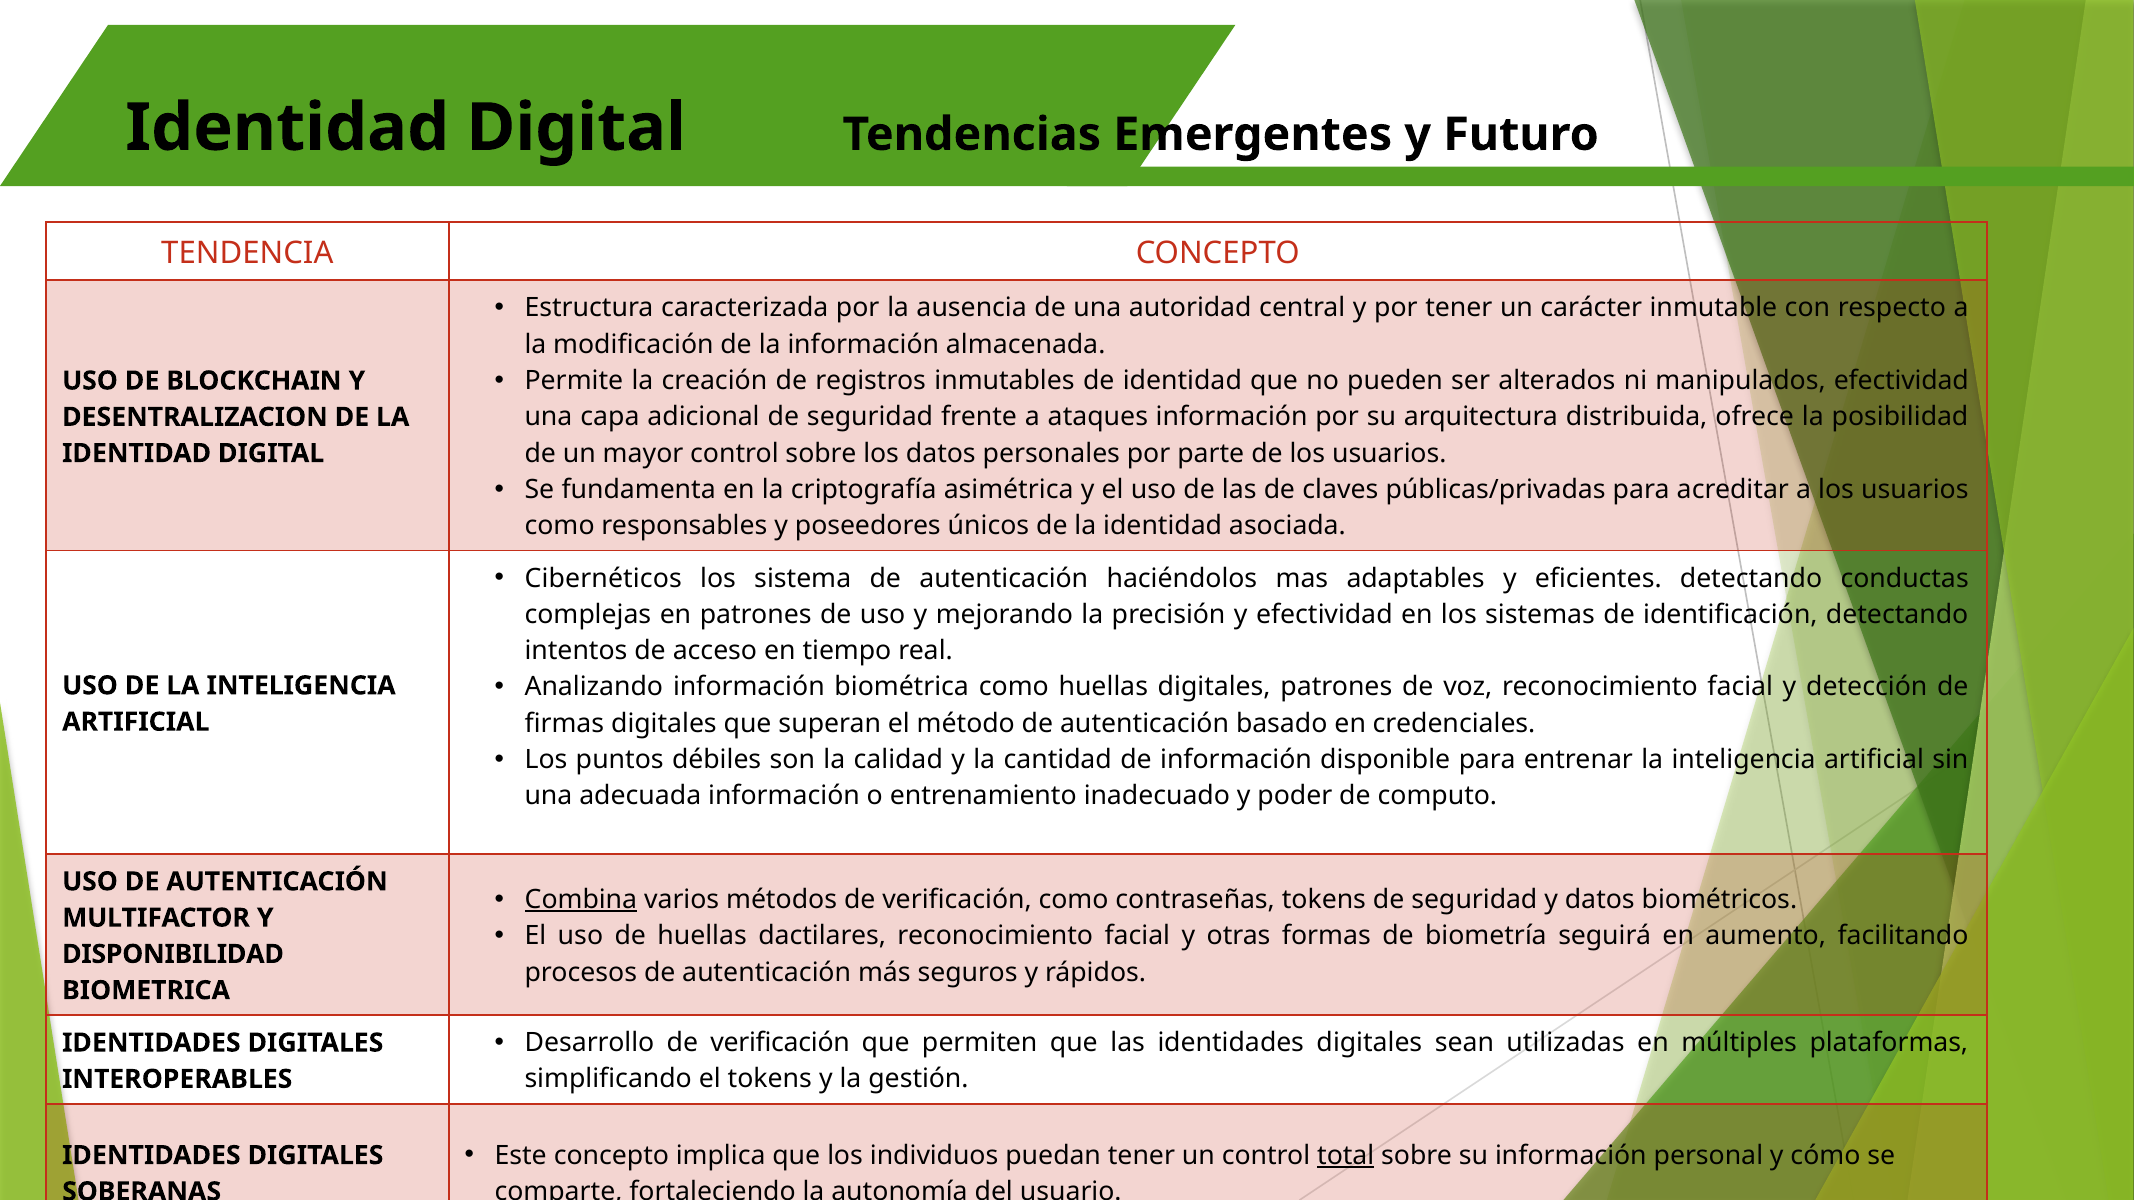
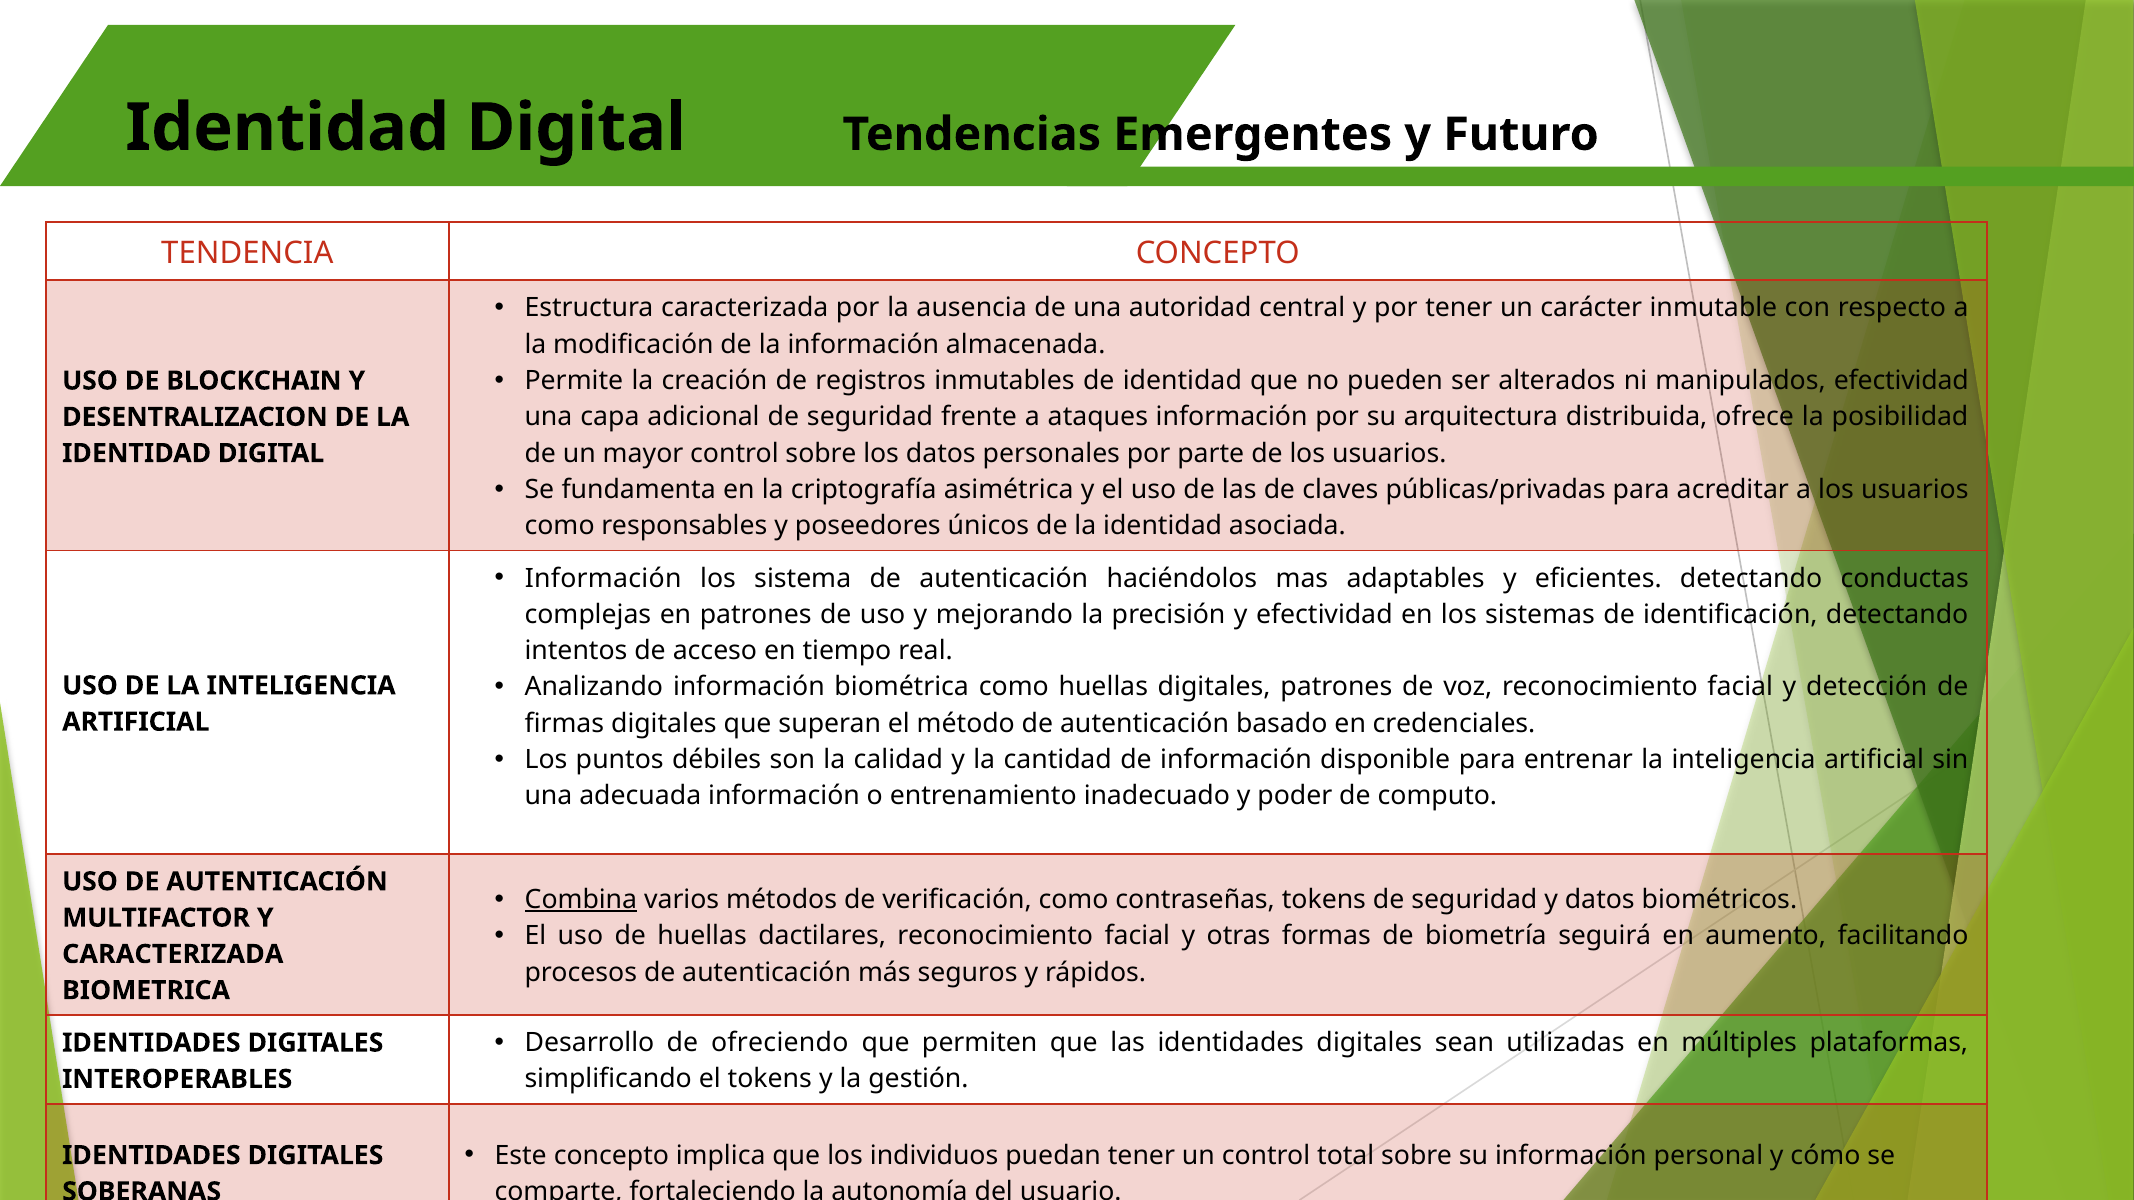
Cibernéticos: Cibernéticos -> Información (603, 578)
DISPONIBILIDAD: DISPONIBILIDAD -> CARACTERIZADA (173, 954)
Desarrollo de verificación: verificación -> ofreciendo (780, 1043)
total underline: present -> none (1346, 1156)
